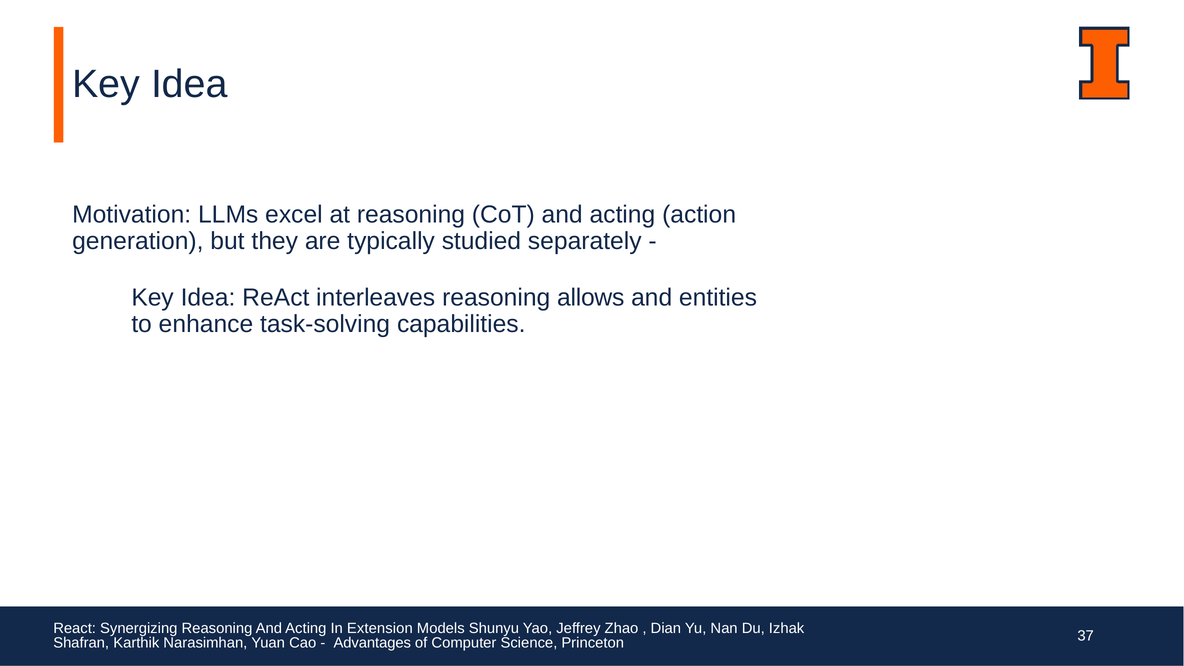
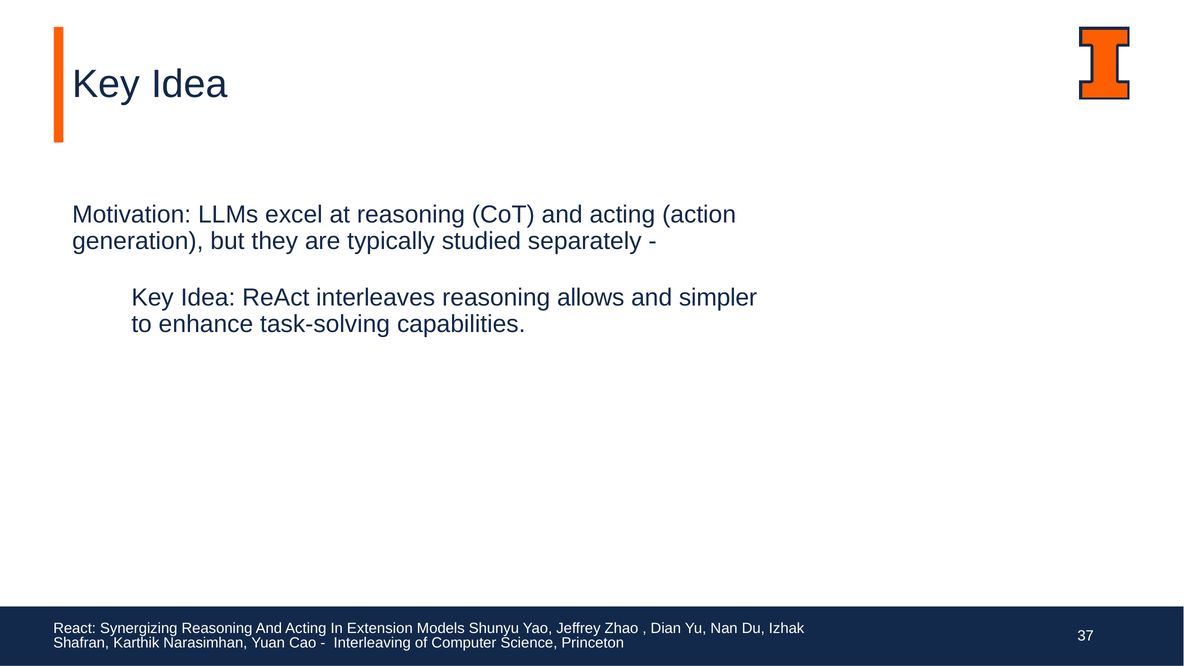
entities: entities -> simpler (718, 297)
Advantages: Advantages -> Interleaving (372, 643)
